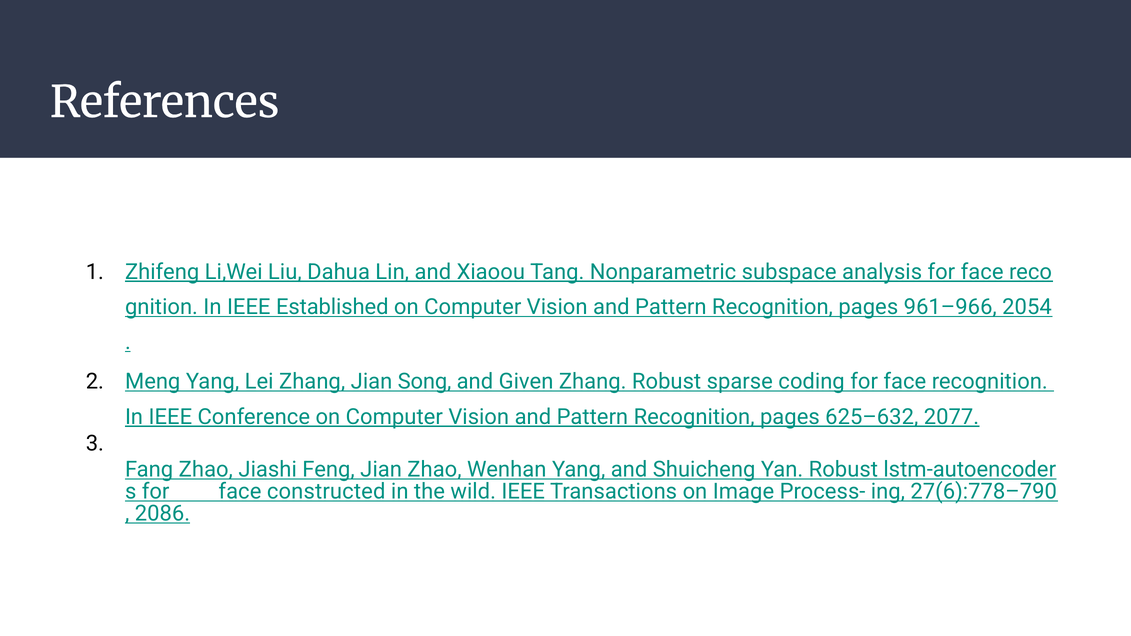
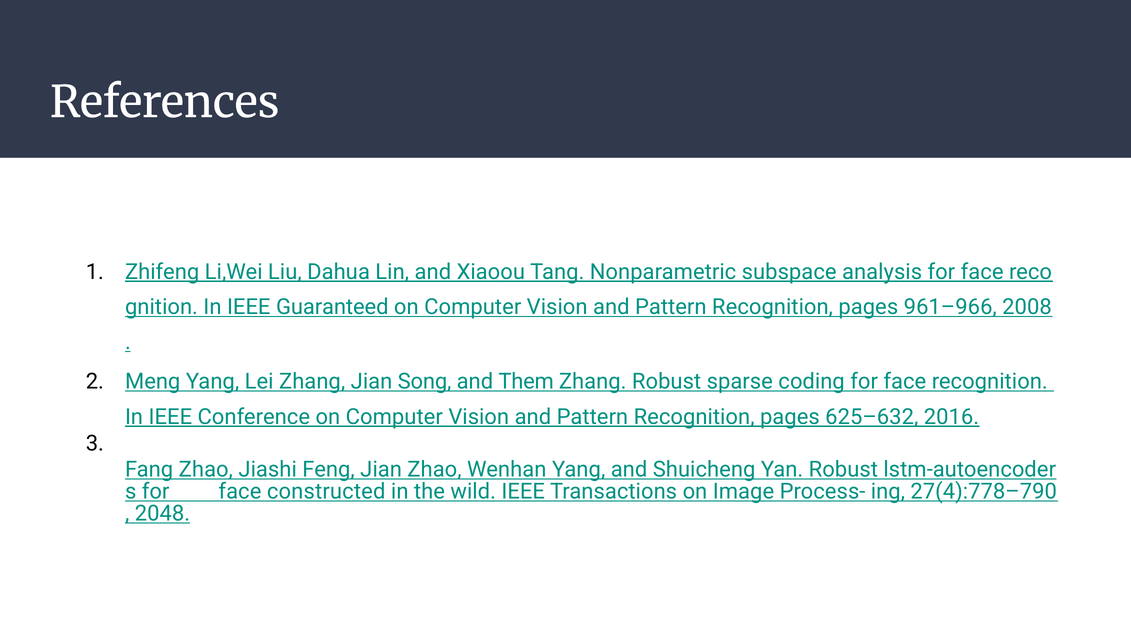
Established: Established -> Guaranteed (332, 307)
2054: 2054 -> 2008 (1027, 307)
Given: Given -> Them (526, 382)
2077: 2077 -> 2016 (951, 417)
27(6):778–790: 27(6):778–790 -> 27(4):778–790 (984, 492)
2086: 2086 -> 2048 (162, 514)
